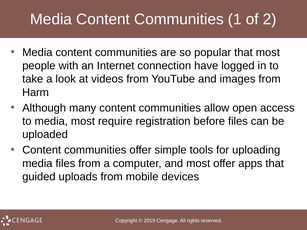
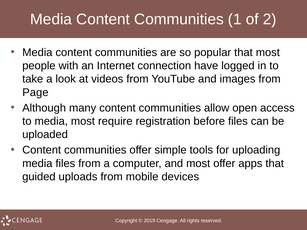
Harm: Harm -> Page (35, 92)
